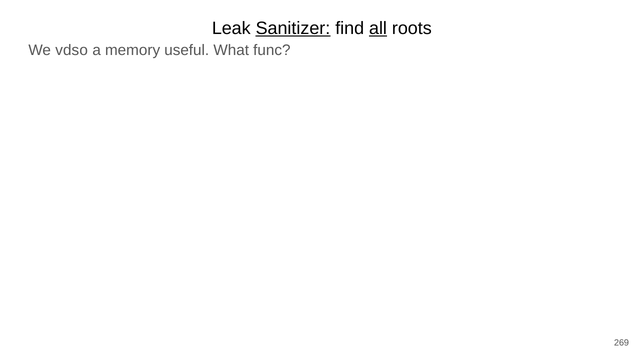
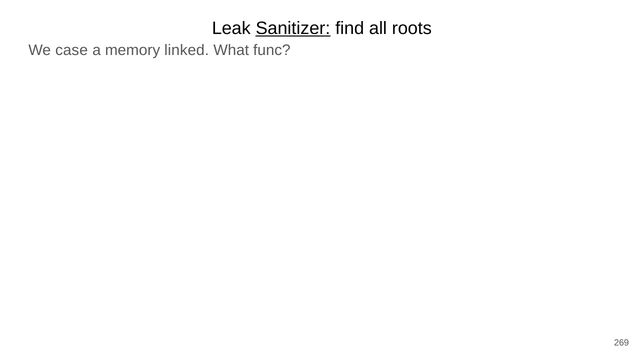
all underline: present -> none (378, 28)
vdso: vdso -> case (72, 50)
useful: useful -> linked (187, 50)
